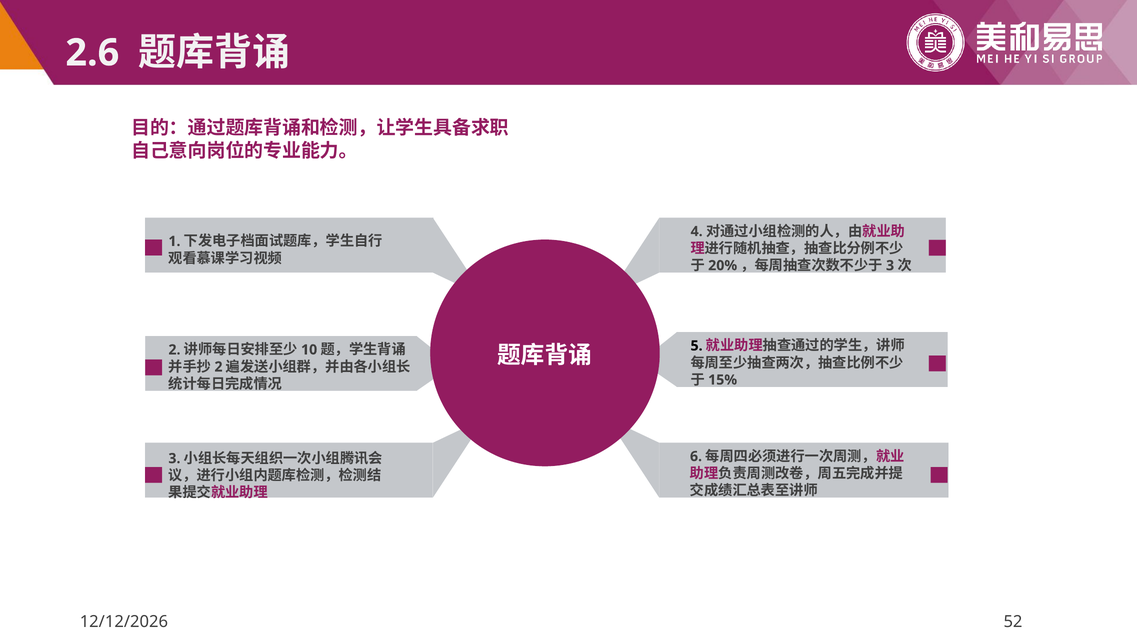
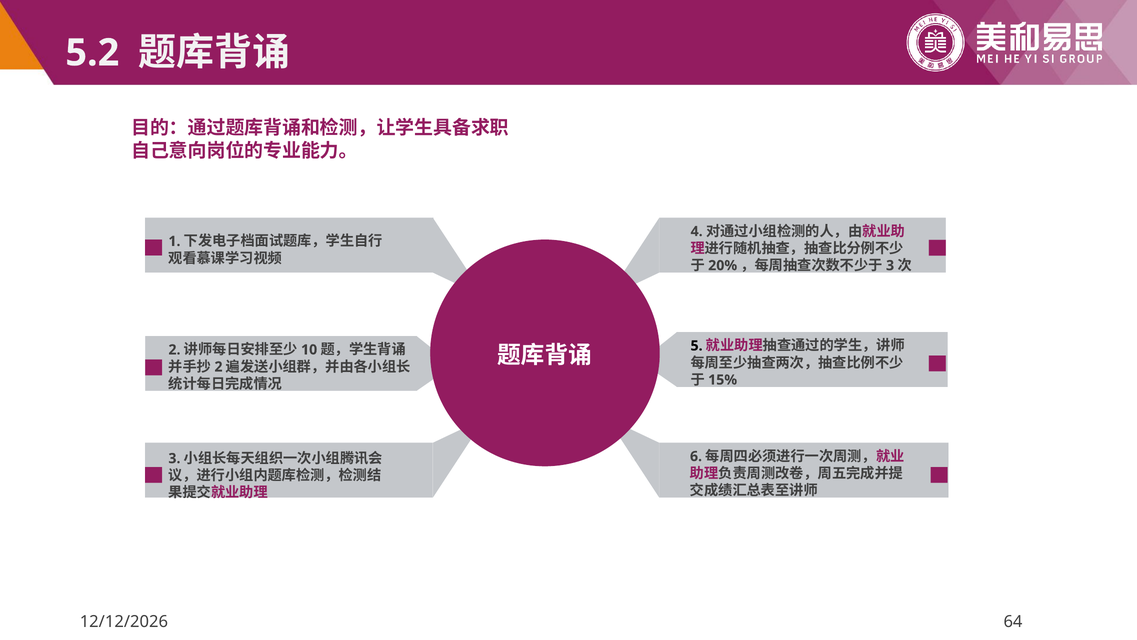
2.6: 2.6 -> 5.2 (92, 53)
52: 52 -> 64 (1013, 621)
